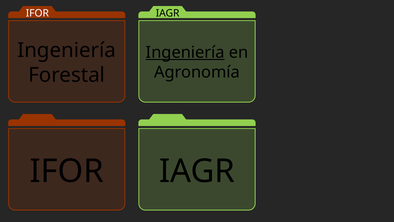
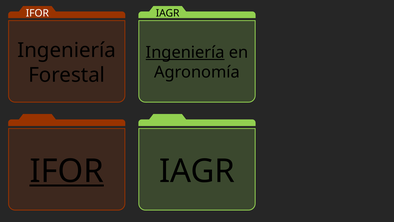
IFOR underline: none -> present (67, 171)
